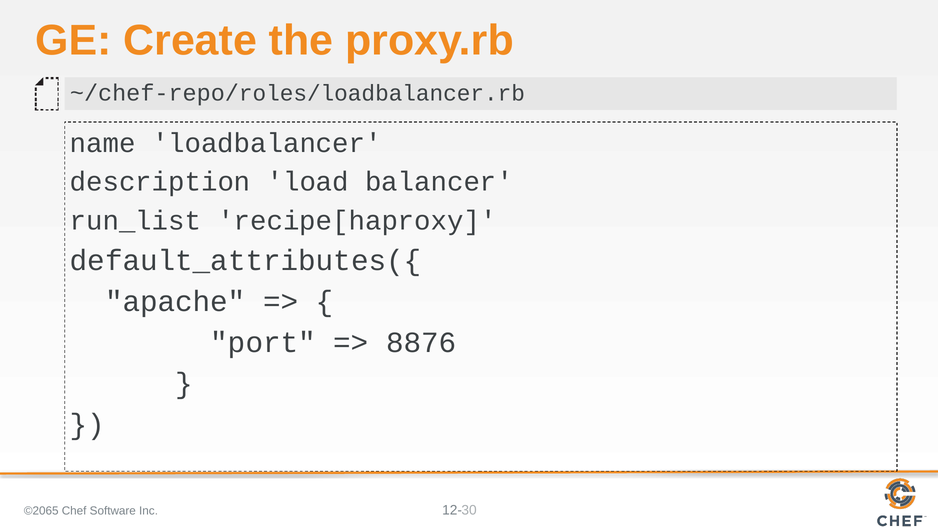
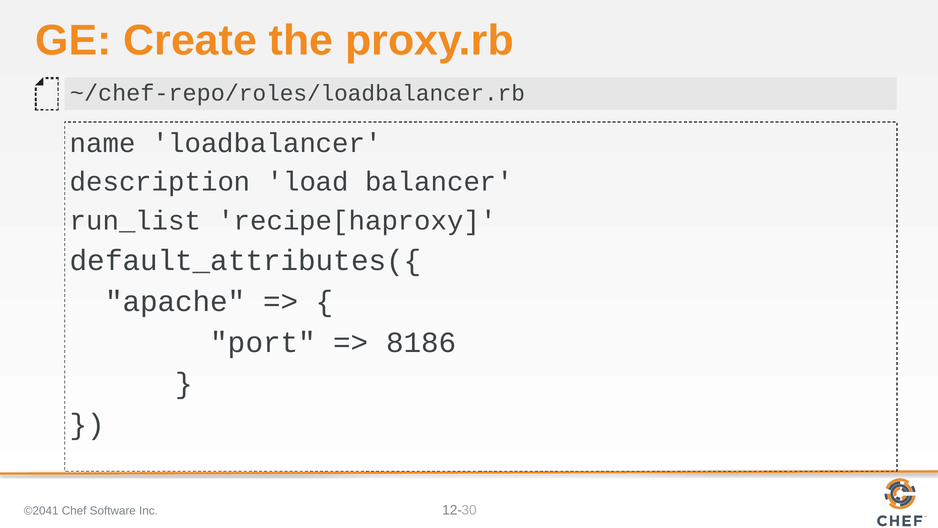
8876: 8876 -> 8186 (421, 342)
©2065: ©2065 -> ©2041 (41, 511)
